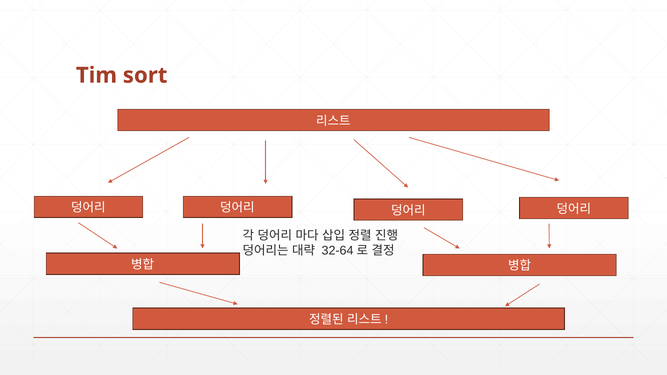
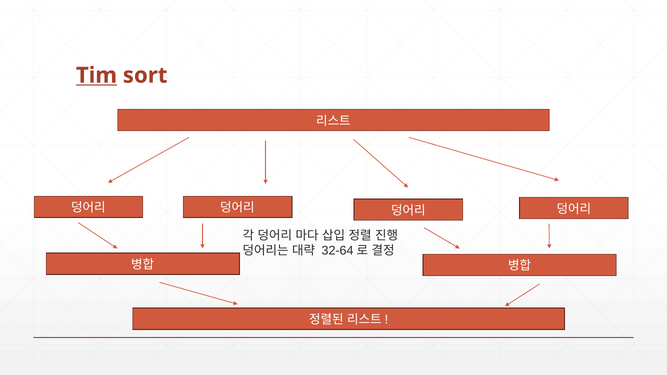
Tim underline: none -> present (96, 75)
